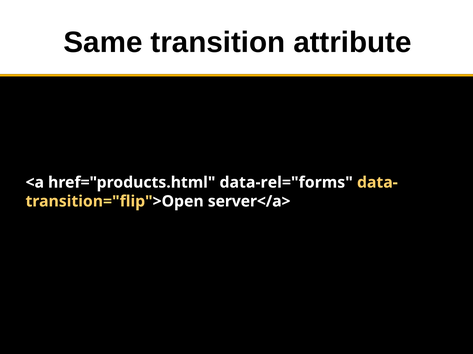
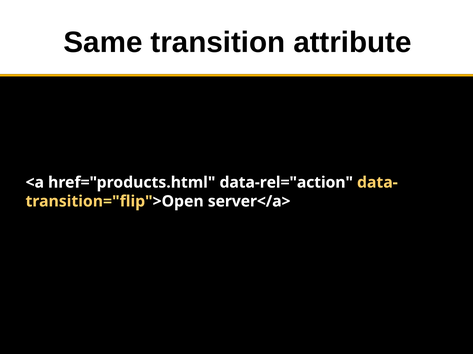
data-rel="forms: data-rel="forms -> data-rel="action (286, 183)
